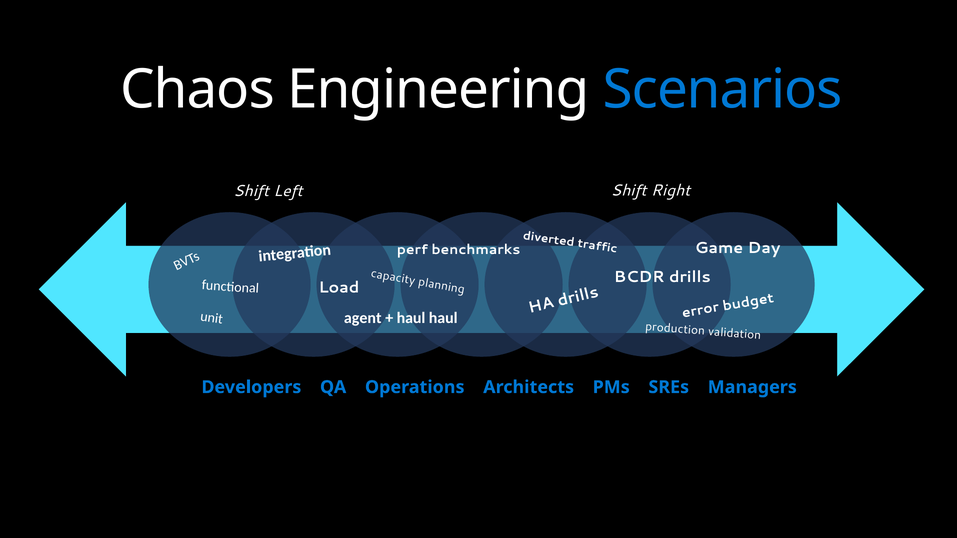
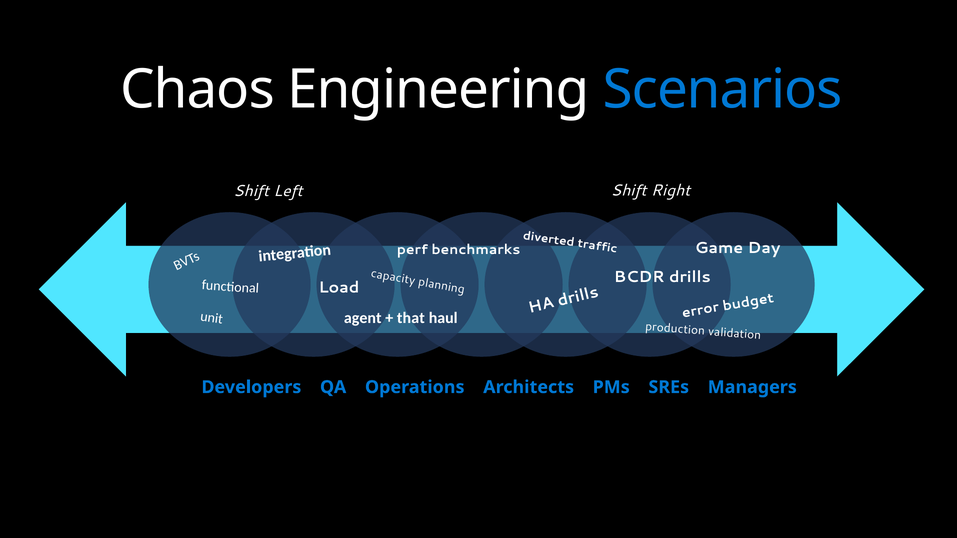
haul: haul -> that (411, 318)
